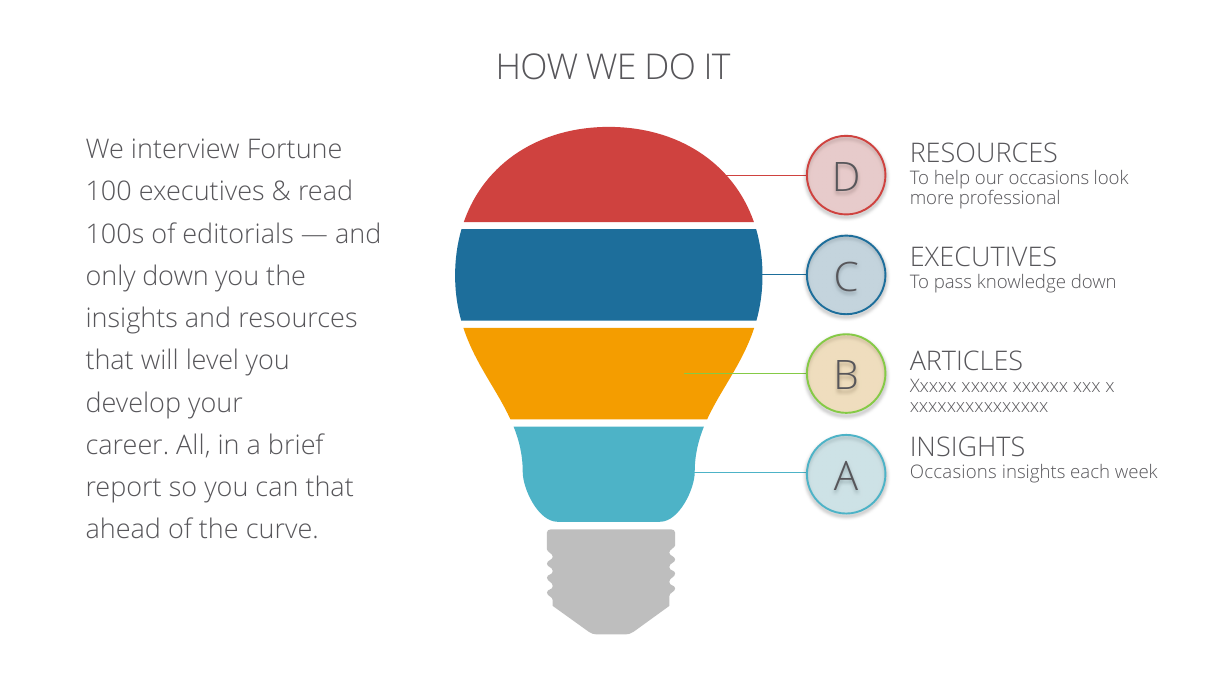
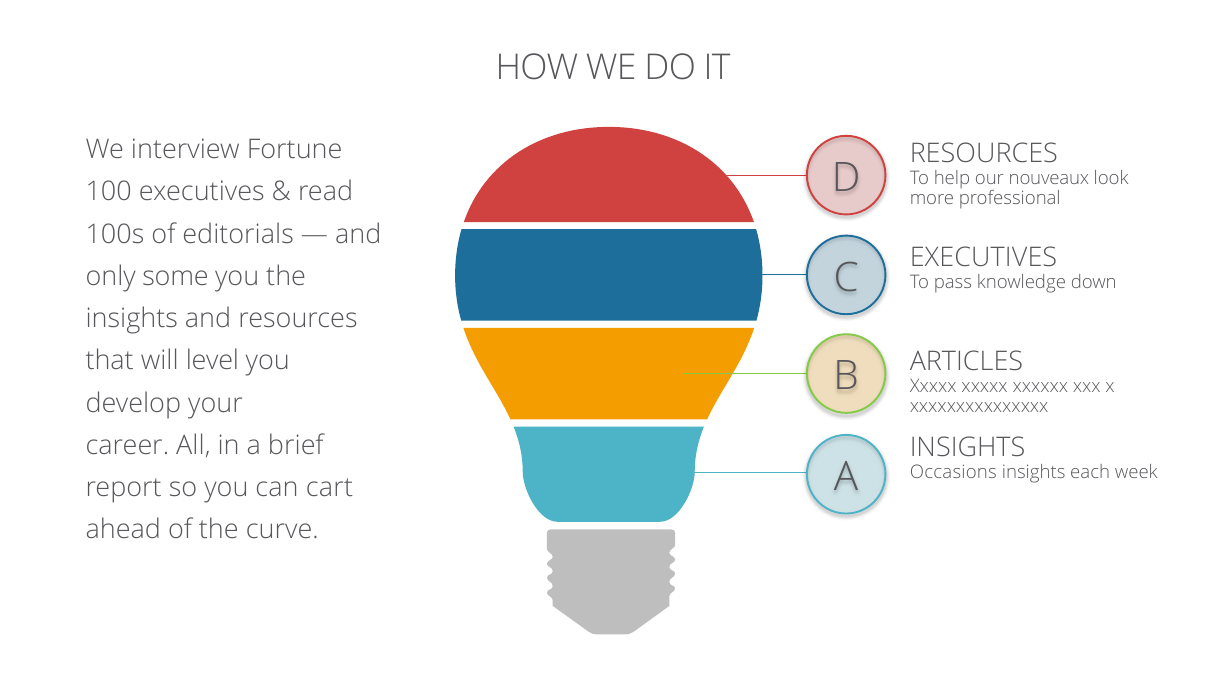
our occasions: occasions -> nouveaux (1049, 178)
only down: down -> some (176, 276)
can that: that -> cart (330, 487)
